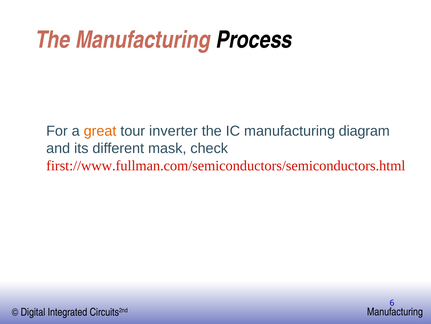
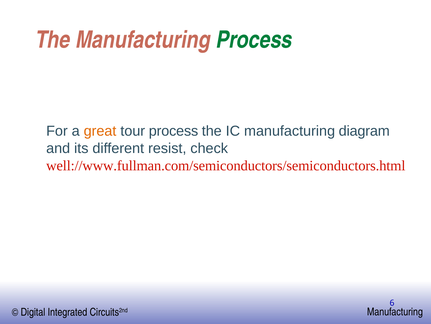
Process colour: black -> green (254, 40)
tour inverter: inverter -> process (174, 131)
mask: mask -> resist (167, 148)
first://www.fullman.com/semiconductors/semiconductors.html: first://www.fullman.com/semiconductors/semiconductors.html -> well://www.fullman.com/semiconductors/semiconductors.html (226, 165)
